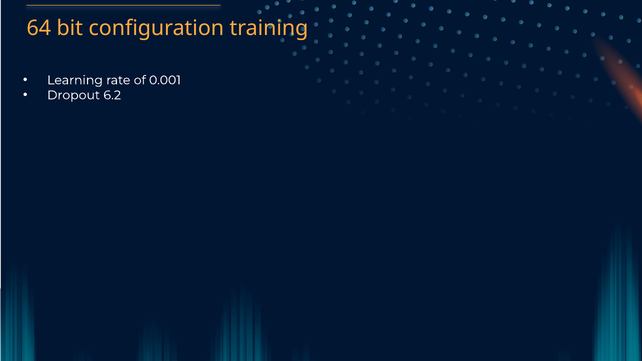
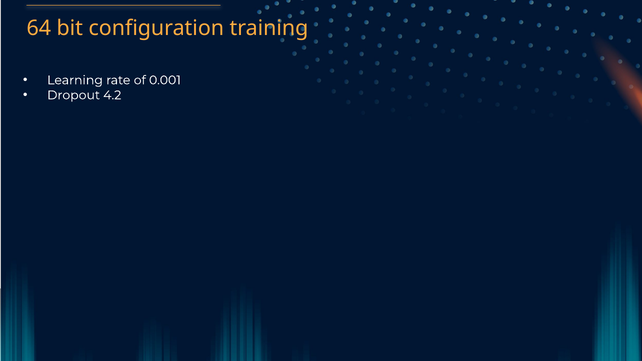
6.2: 6.2 -> 4.2 (112, 95)
